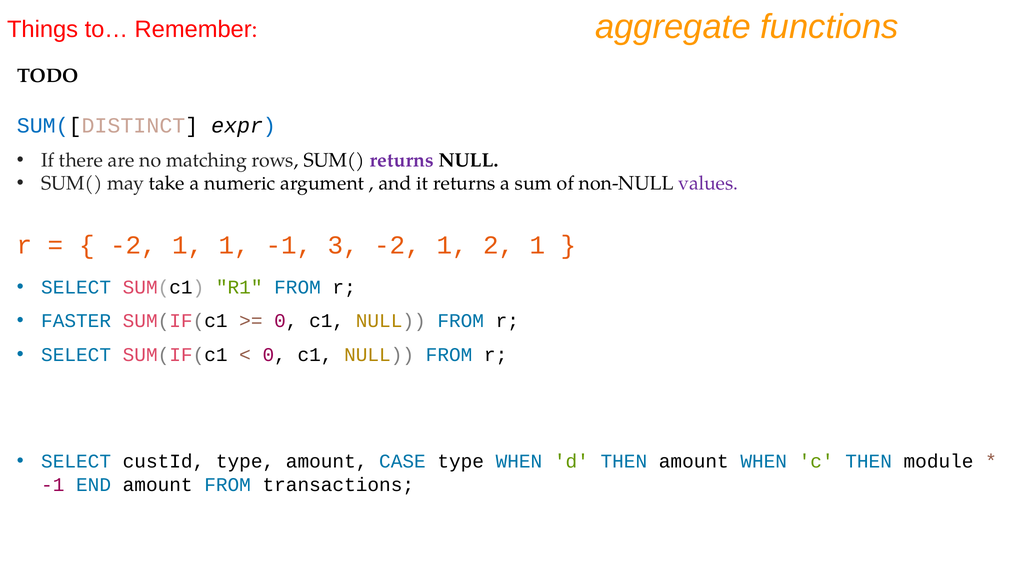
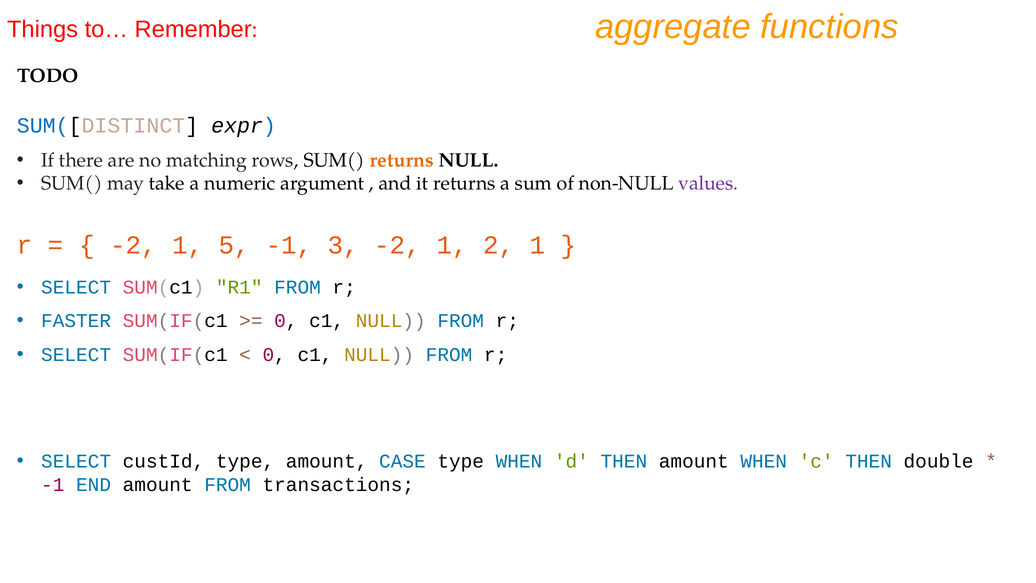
returns colour: purple -> orange (402, 160)
1 1: 1 -> 5 (234, 245)
module: module -> double (939, 461)
